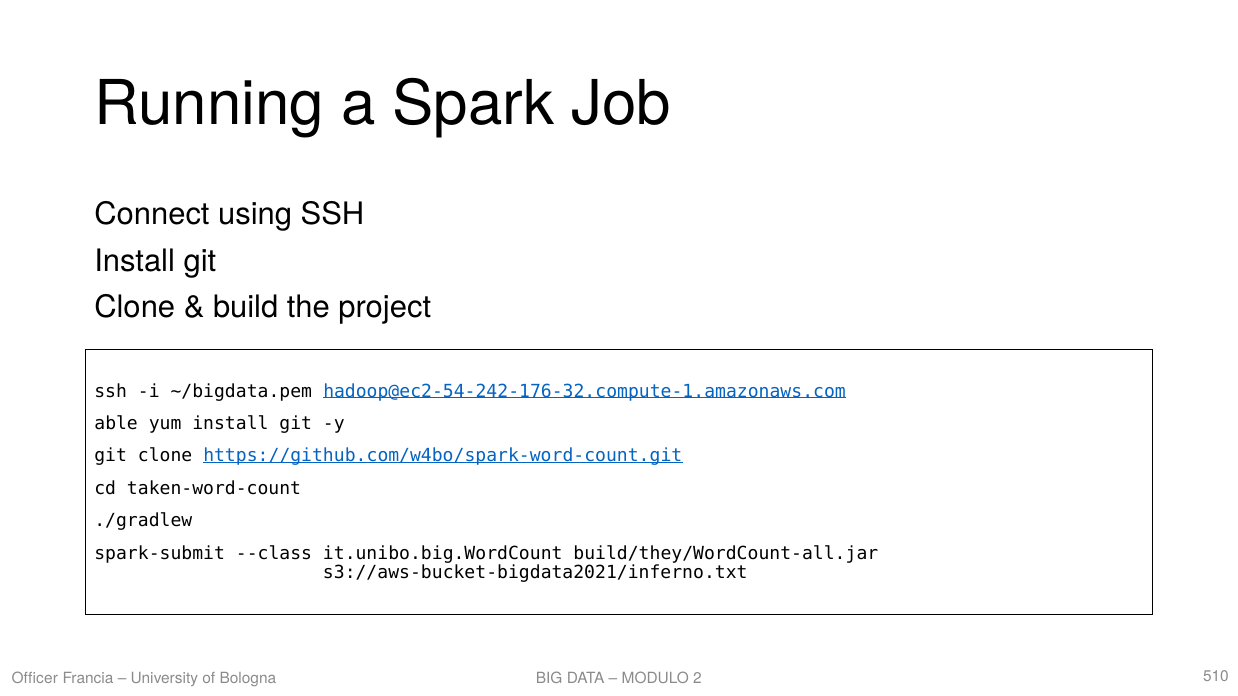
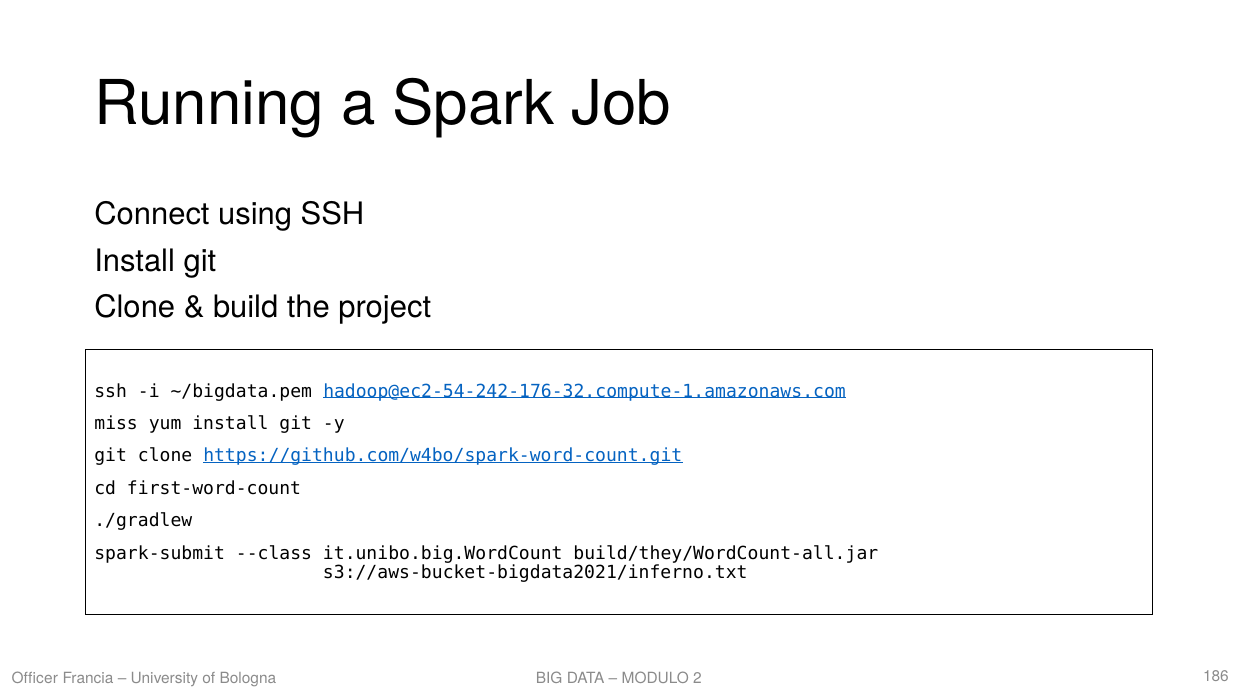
able: able -> miss (116, 424)
taken-word-count: taken-word-count -> first-word-count (214, 489)
510: 510 -> 186 (1216, 677)
